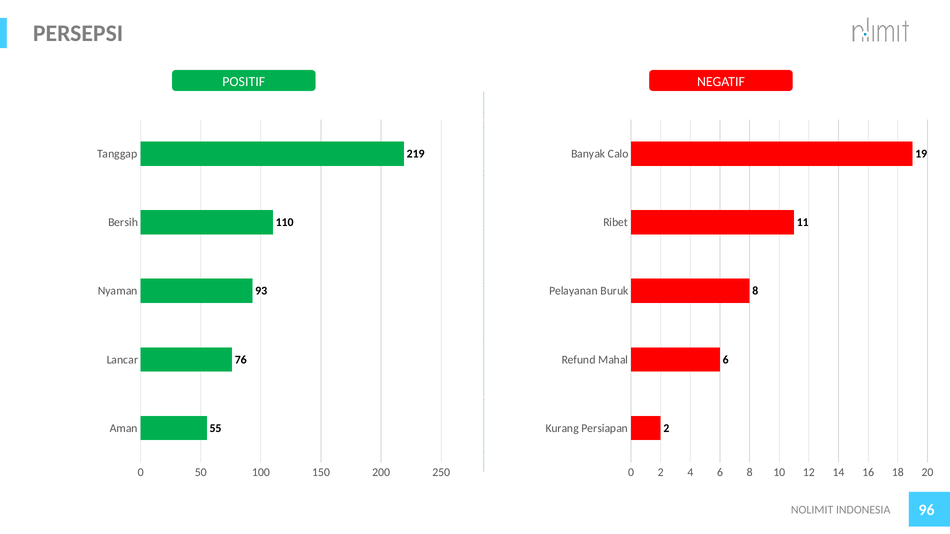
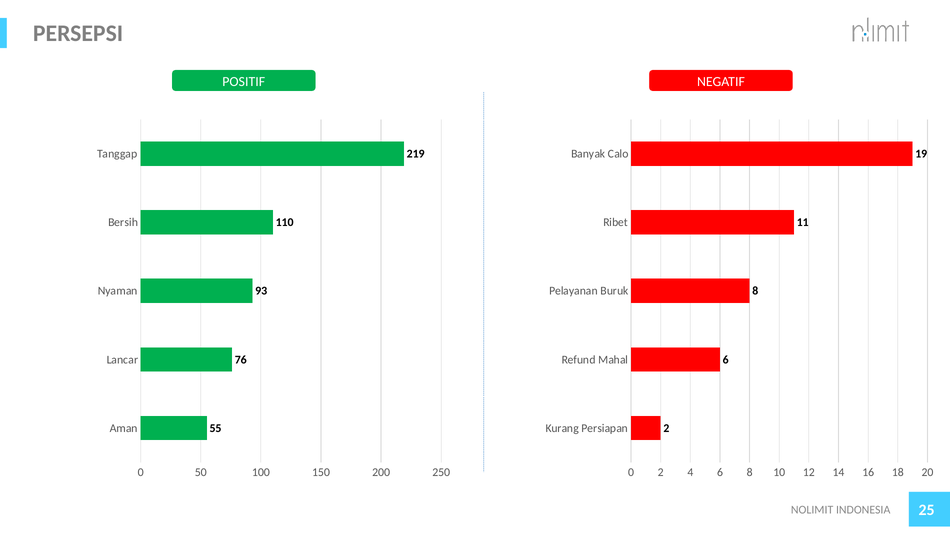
96: 96 -> 25 (927, 510)
